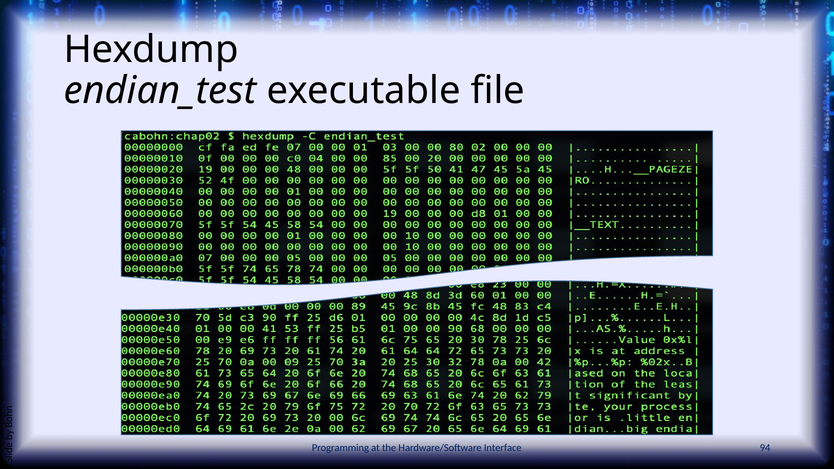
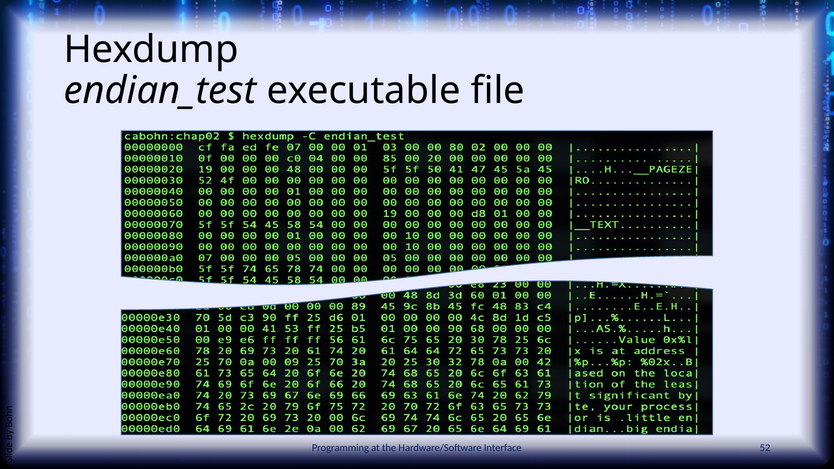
94: 94 -> 52 (765, 448)
